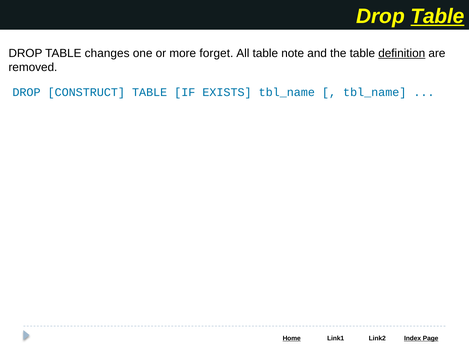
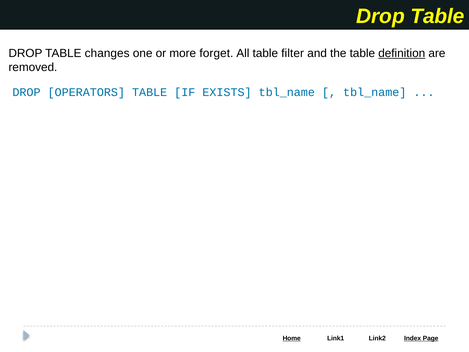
Table underline: present -> none (438, 16)
note: note -> filter (293, 53)
CONSTRUCT: CONSTRUCT -> OPERATORS (86, 92)
